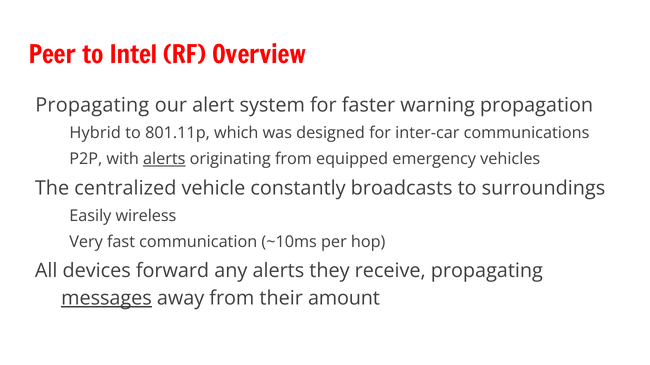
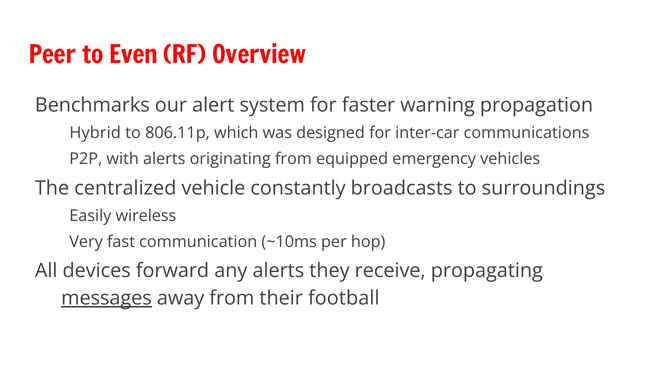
Intel: Intel -> Even (134, 55)
Propagating: Propagating -> Benchmarks (92, 105)
801.11p: 801.11p -> 806.11p (178, 133)
alerts underline: present -> none (164, 159)
amount: amount -> football (344, 299)
